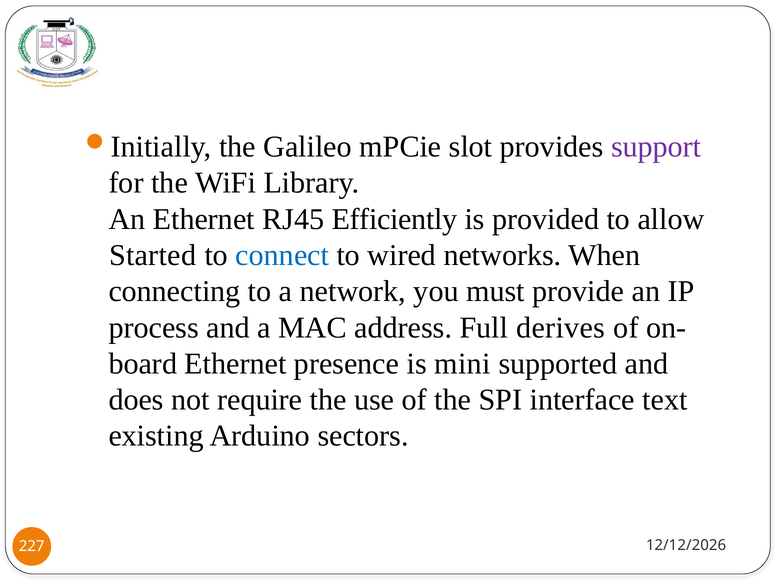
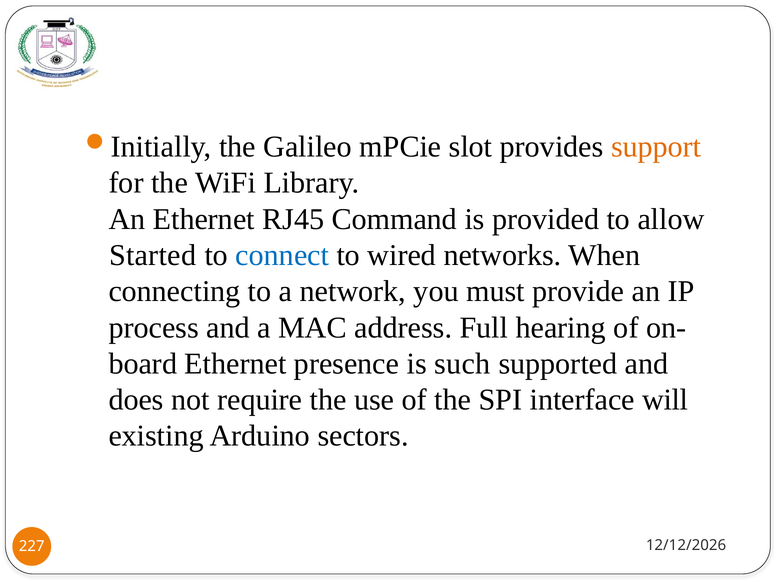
support colour: purple -> orange (656, 147)
Efficiently: Efficiently -> Command (394, 219)
derives: derives -> hearing (561, 328)
mini: mini -> such (462, 364)
text: text -> will (665, 400)
